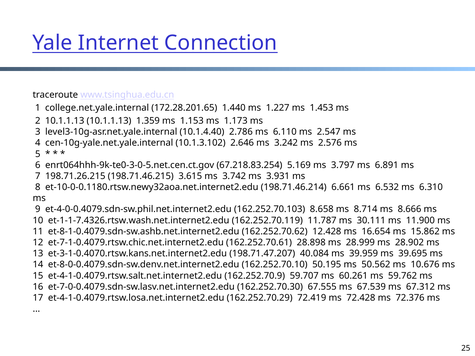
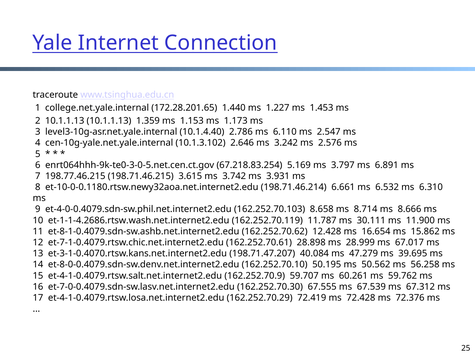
198.71.26.215: 198.71.26.215 -> 198.77.46.215 (75, 176)
et-1-1-7.4326.rtsw.wash.net.internet2.edu: et-1-1-7.4326.rtsw.wash.net.internet2.edu -> et-1-1-4.2686.rtsw.wash.net.internet2.edu (139, 221)
28.902: 28.902 -> 67.017 (409, 243)
39.959: 39.959 -> 47.279 (364, 254)
10.676: 10.676 -> 56.258 (425, 265)
